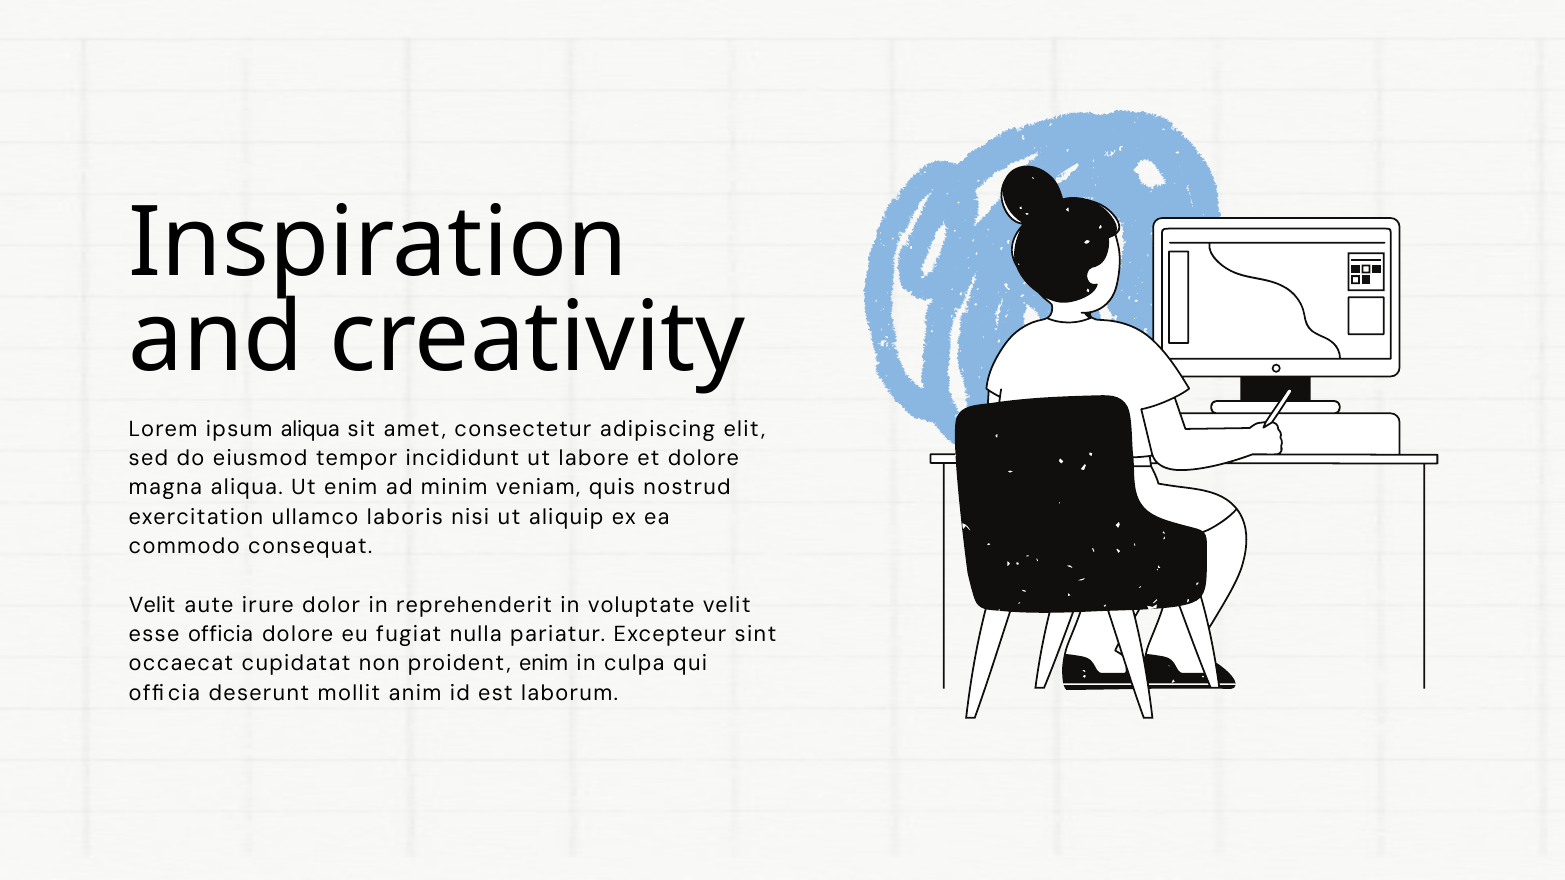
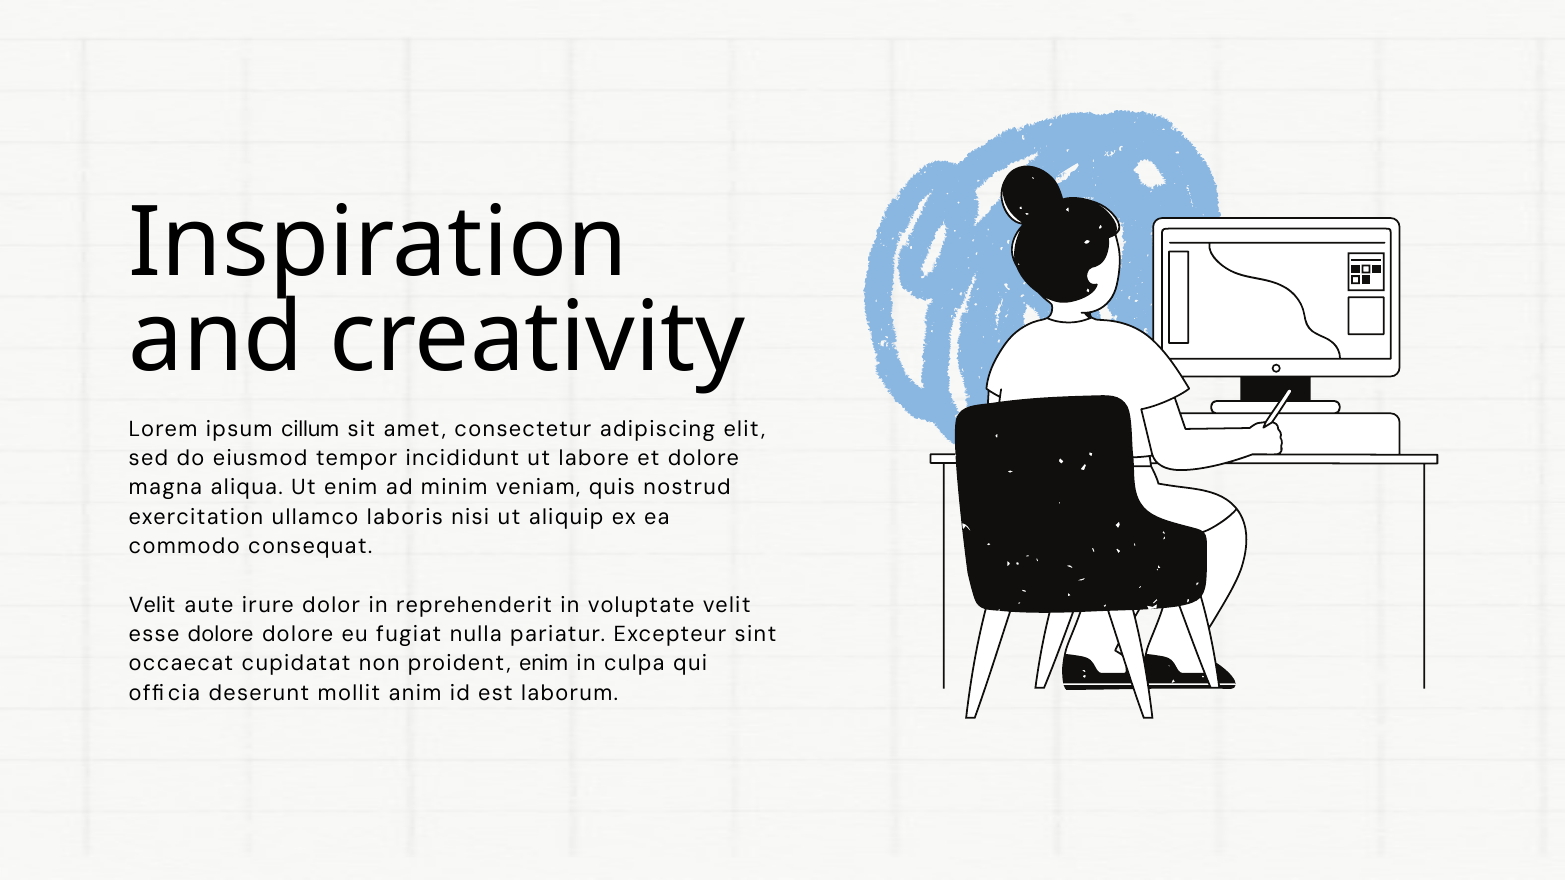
ipsum aliqua: aliqua -> cillum (310, 429)
esse officia: officia -> dolore (221, 634)
